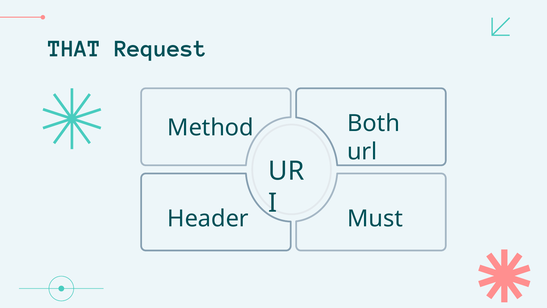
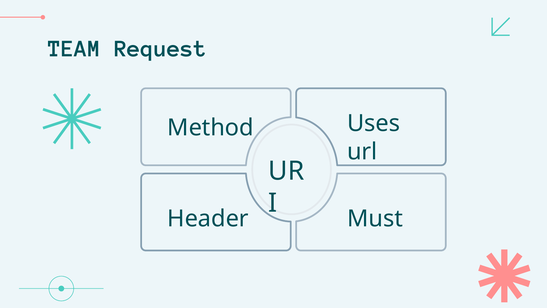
THAT: THAT -> TEAM (75, 48)
Both: Both -> Uses (374, 123)
